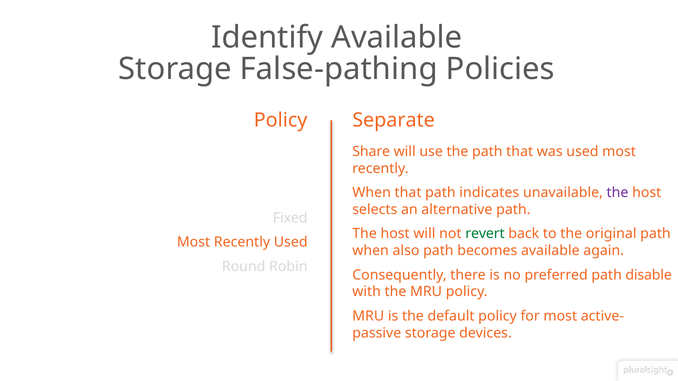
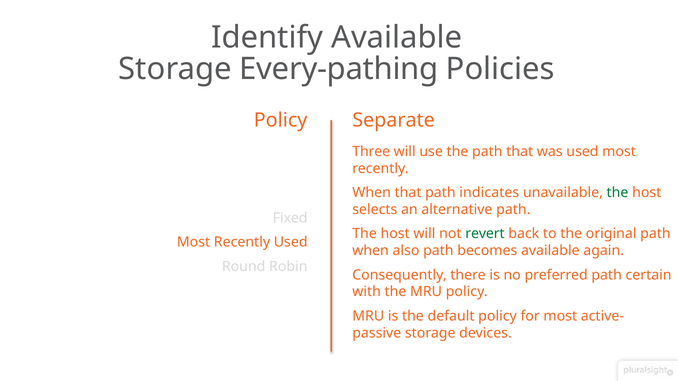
False-pathing: False-pathing -> Every-pathing (339, 69)
Share: Share -> Three (371, 152)
the colour: purple -> green (618, 193)
disable: disable -> certain (649, 275)
